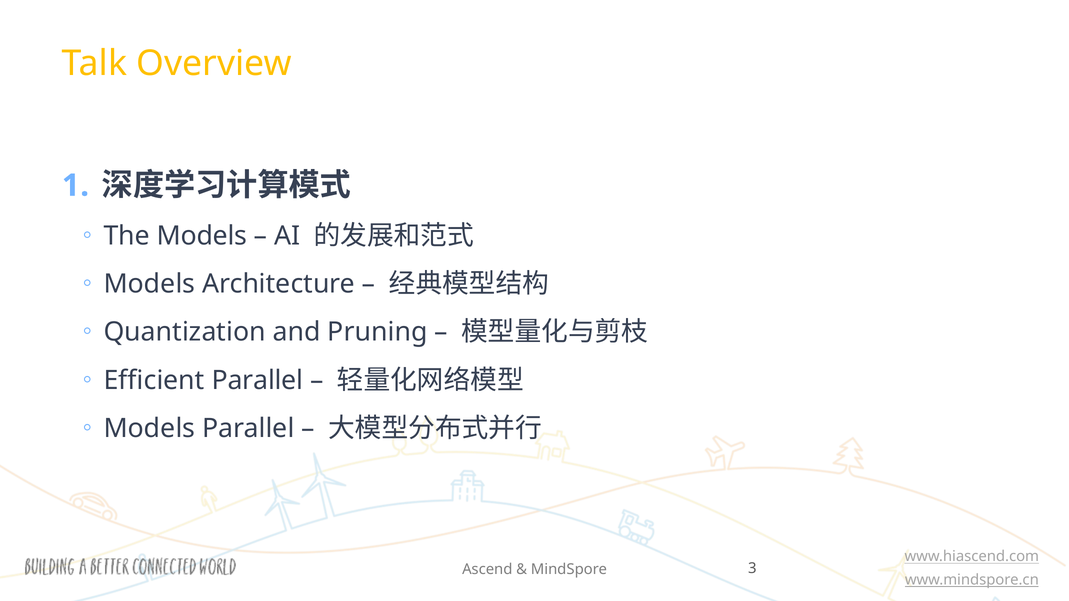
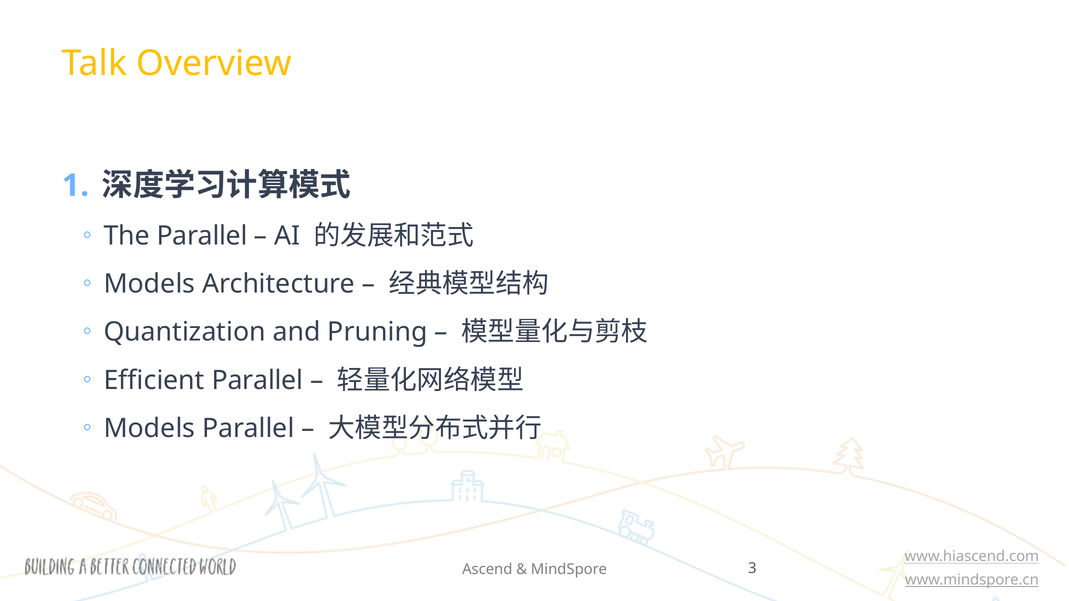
The Models: Models -> Parallel (202, 236)
